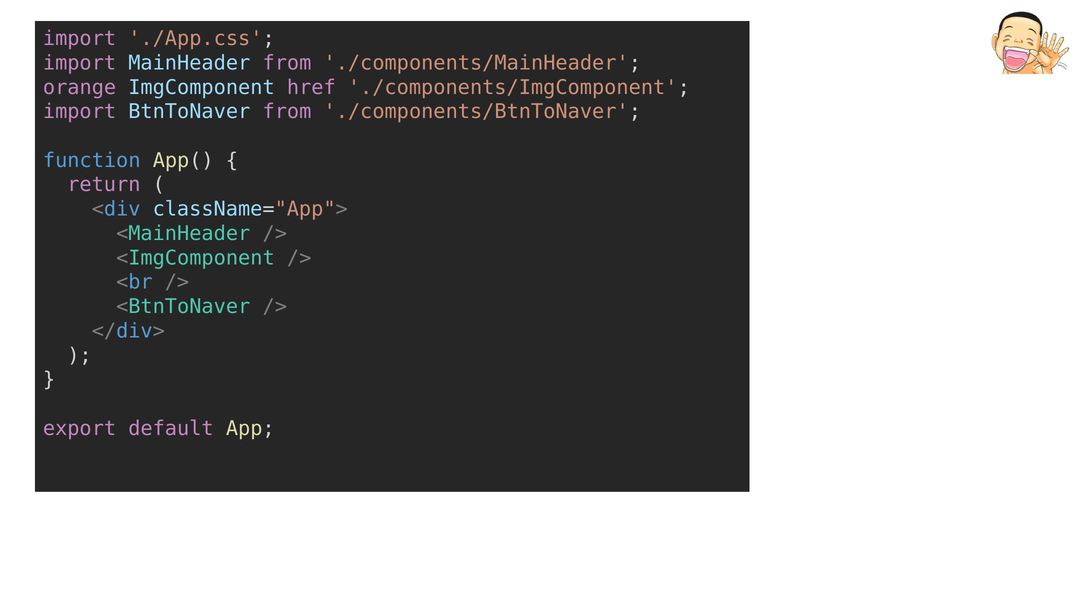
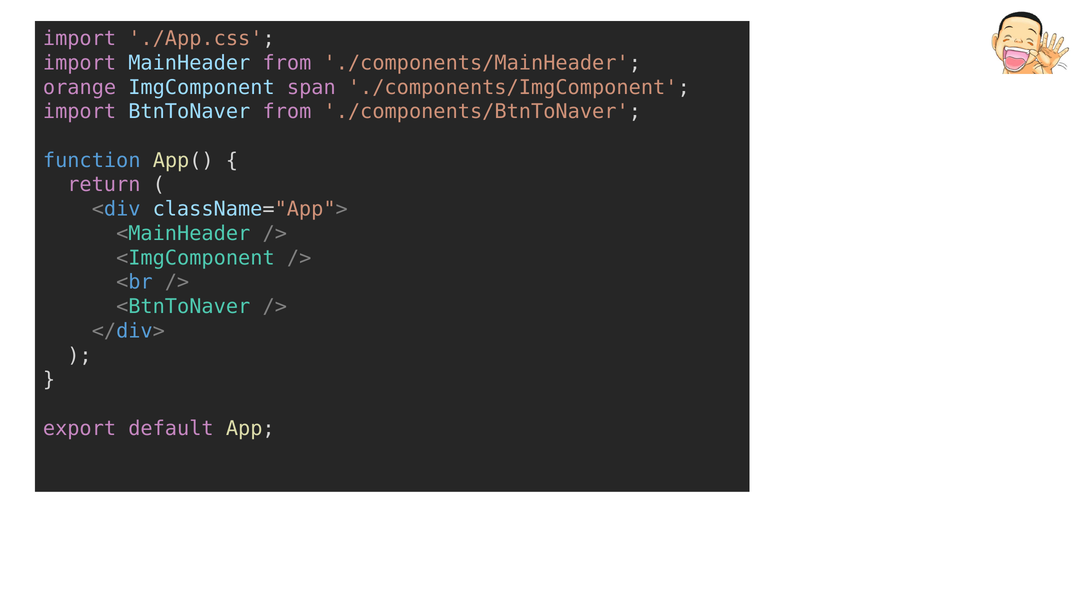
href: href -> span (311, 87)
